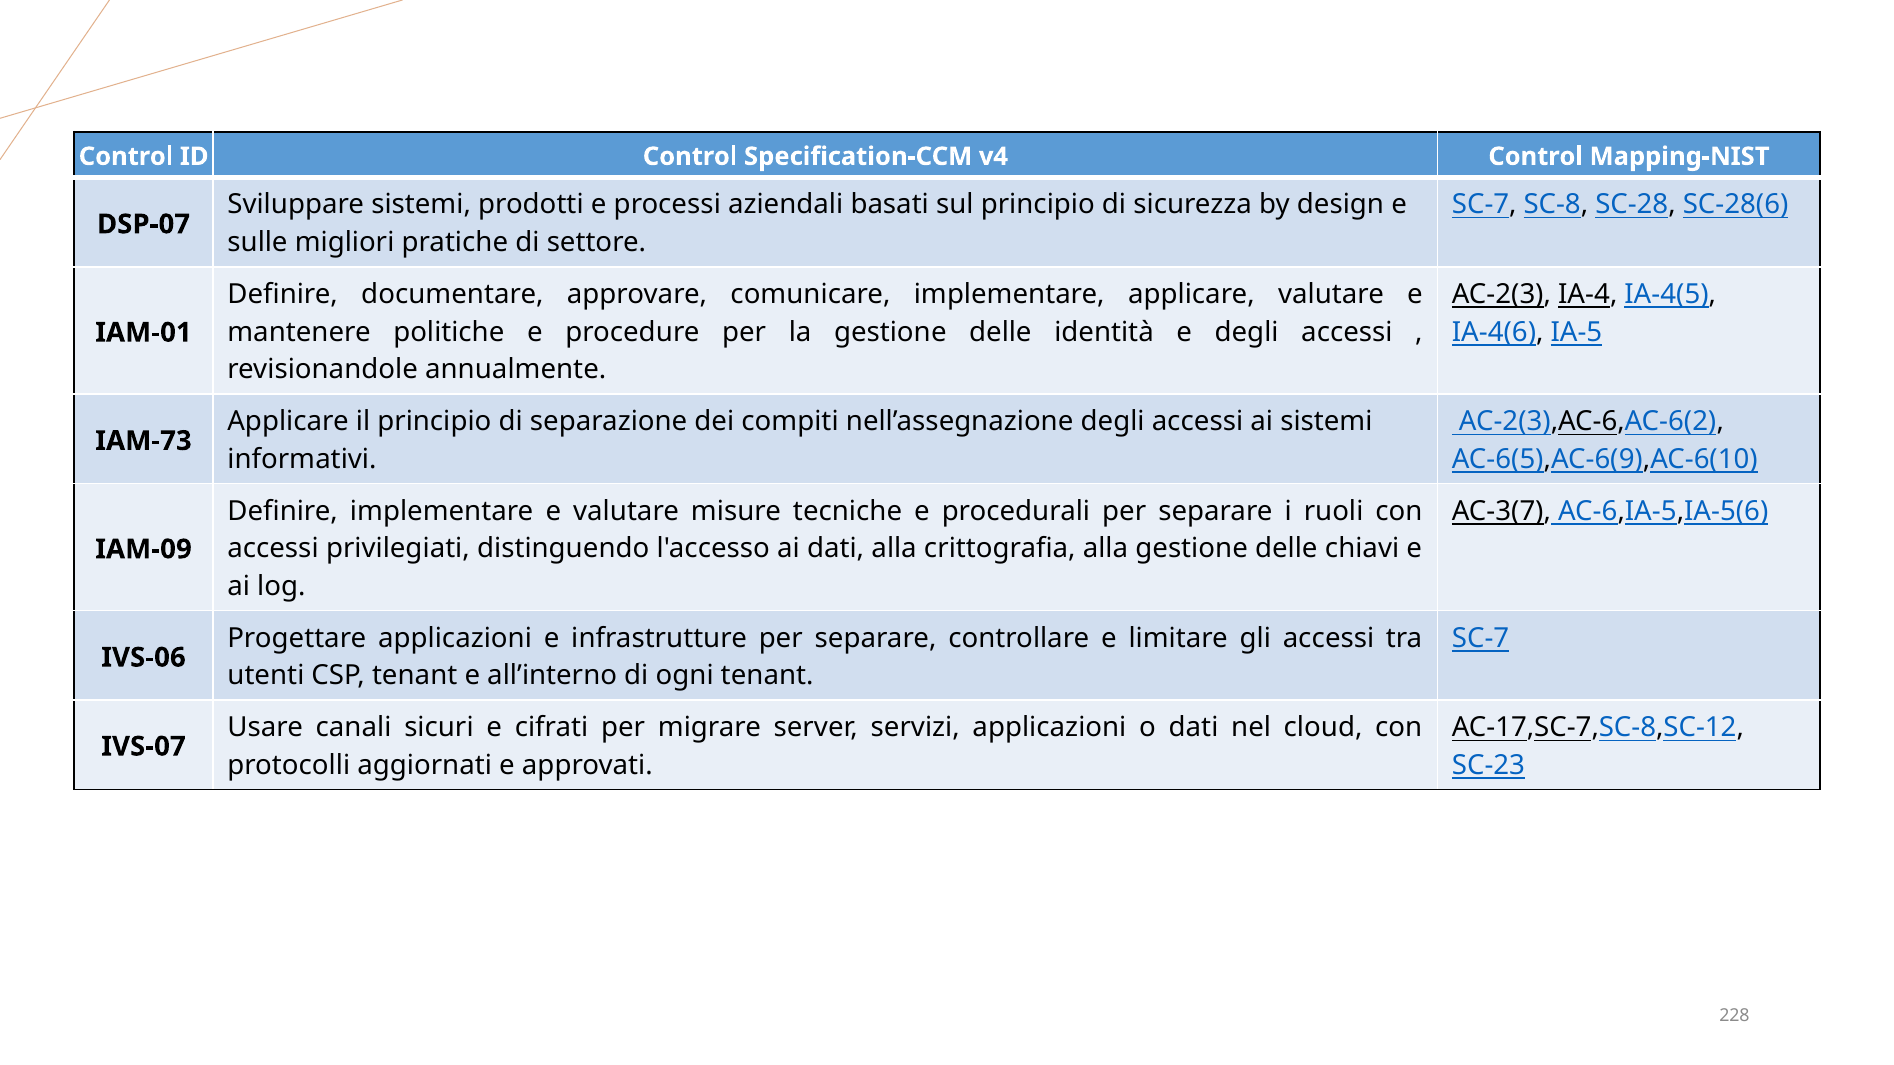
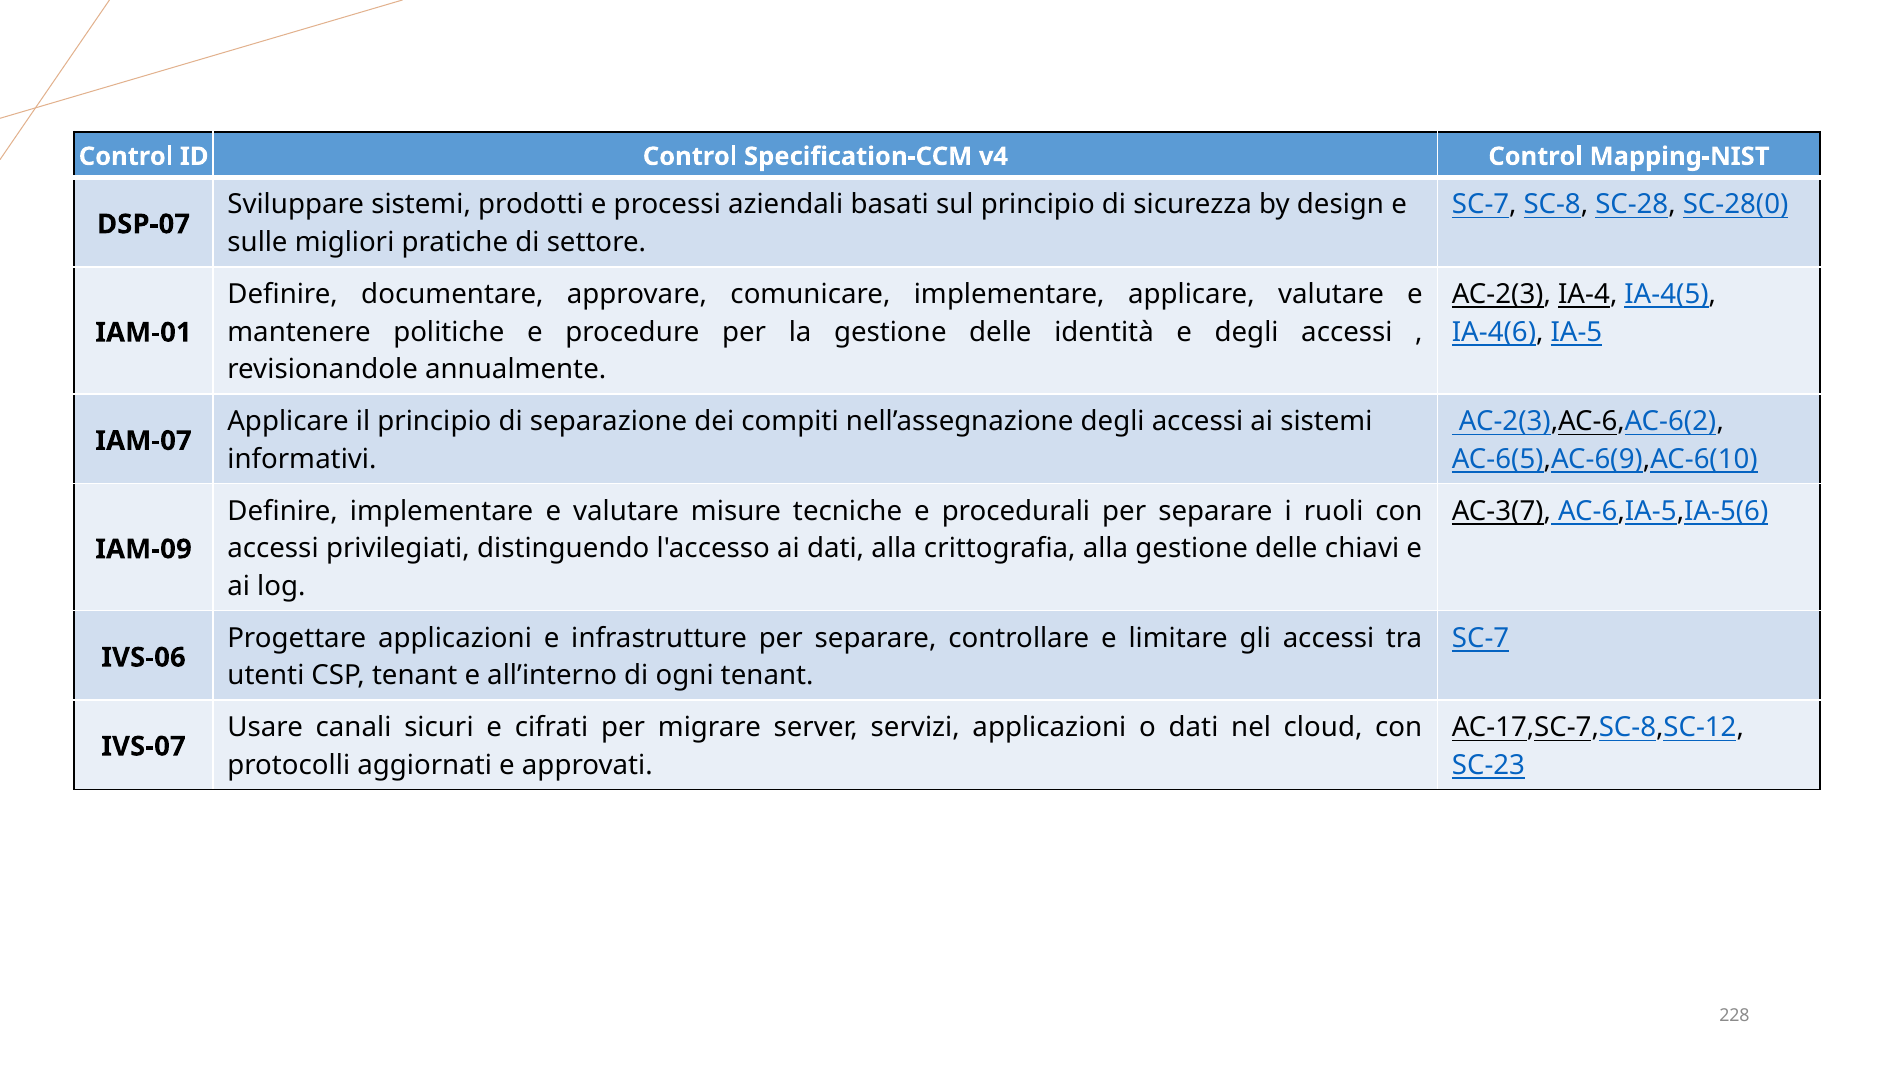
SC-28(6: SC-28(6 -> SC-28(0 (1736, 205)
IAM-73: IAM-73 -> IAM-07 (144, 441)
